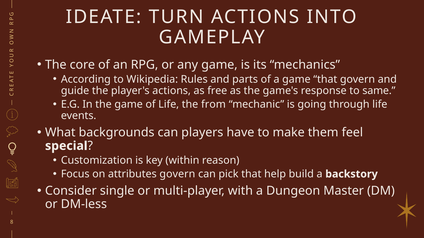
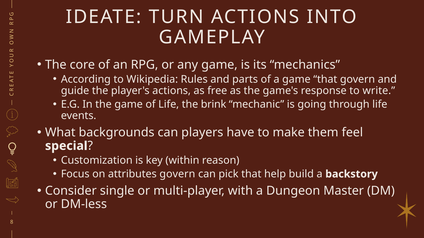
same: same -> write (379, 91)
from: from -> brink (214, 105)
